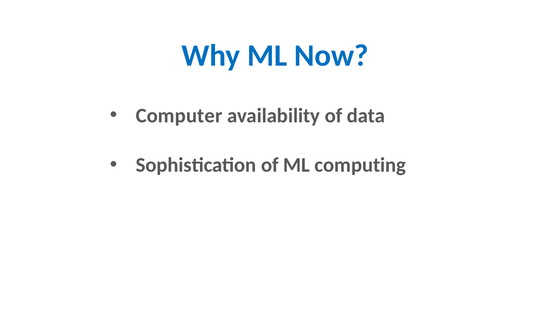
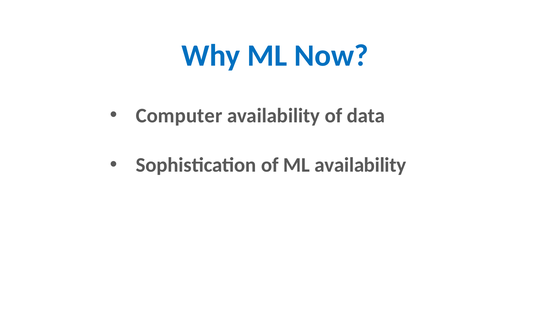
ML computing: computing -> availability (360, 165)
